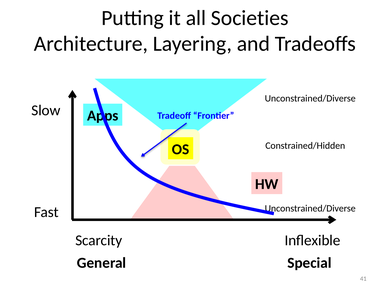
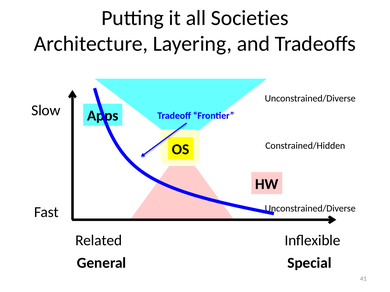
Scarcity: Scarcity -> Related (99, 241)
